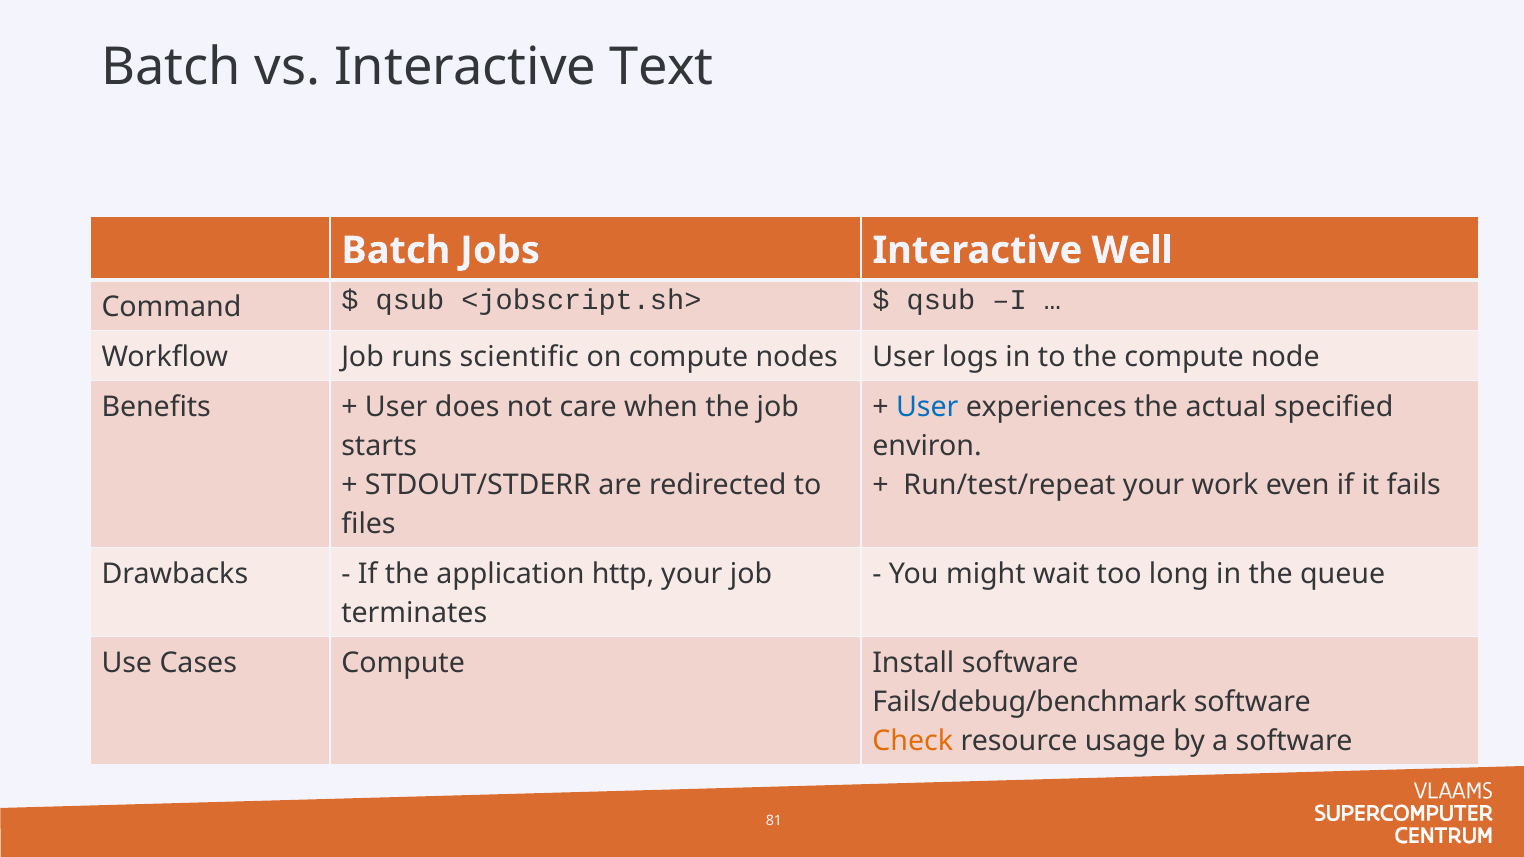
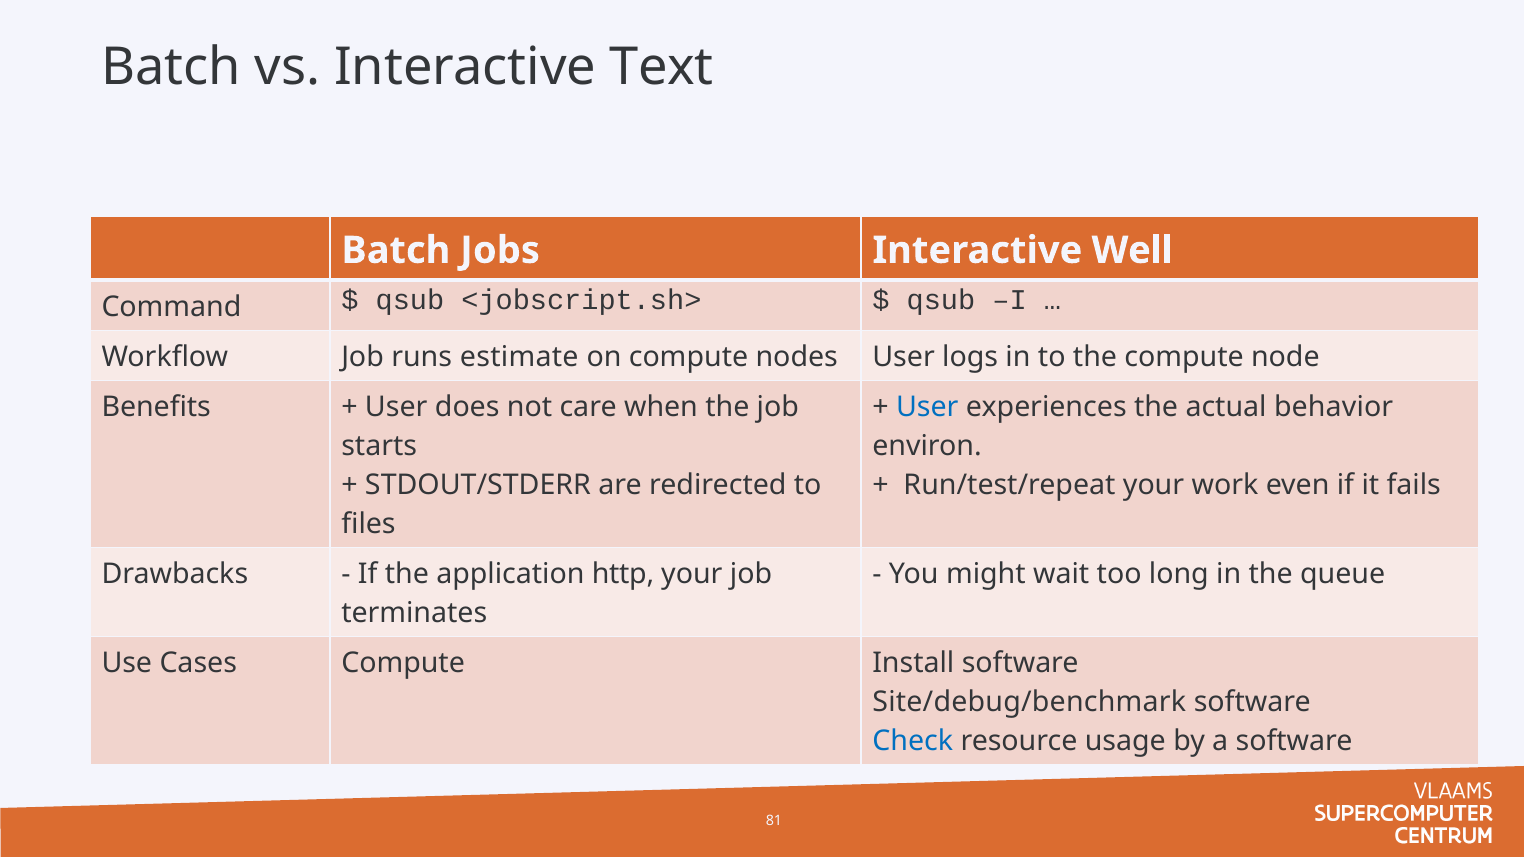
scientific: scientific -> estimate (519, 357)
specified: specified -> behavior (1334, 407)
Fails/debug/benchmark: Fails/debug/benchmark -> Site/debug/benchmark (1029, 703)
Check colour: orange -> blue (913, 741)
